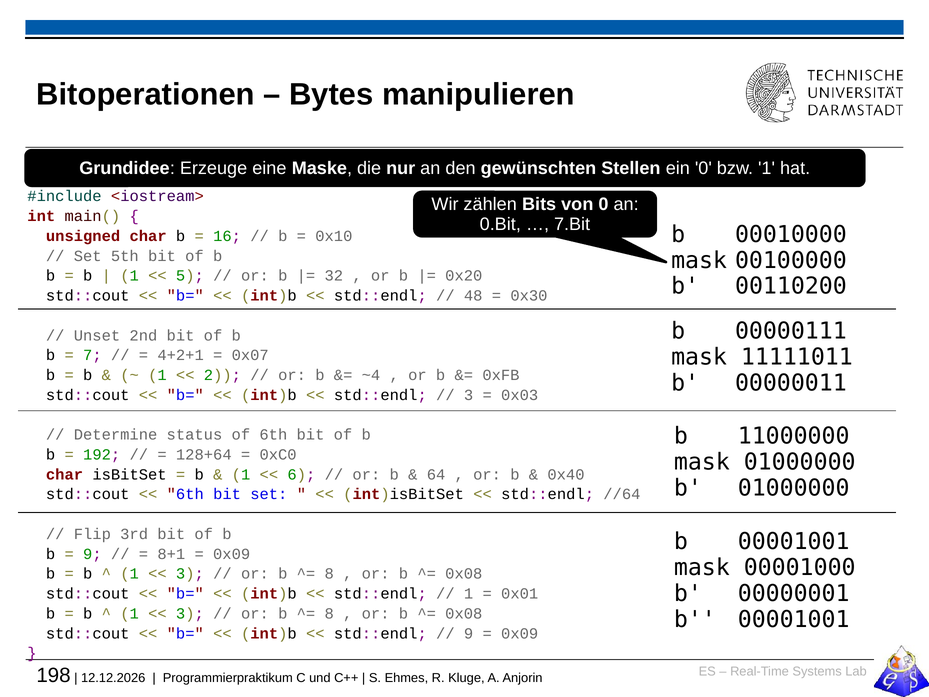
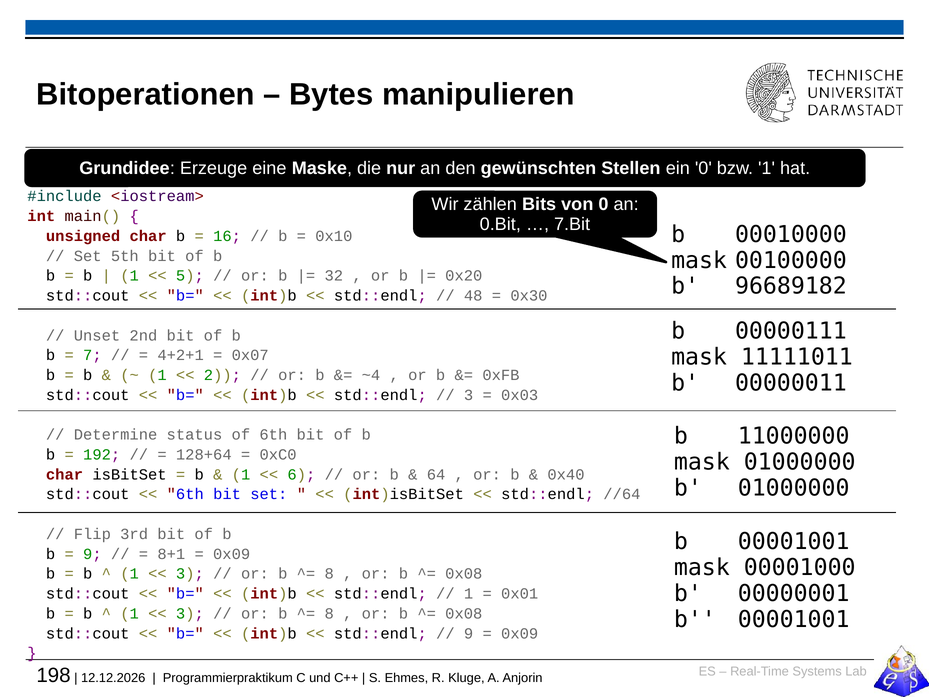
00110200: 00110200 -> 96689182 (791, 286)
